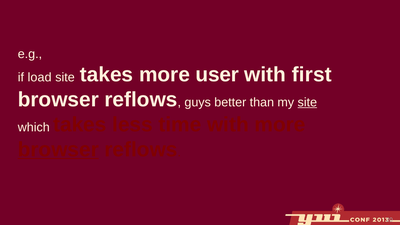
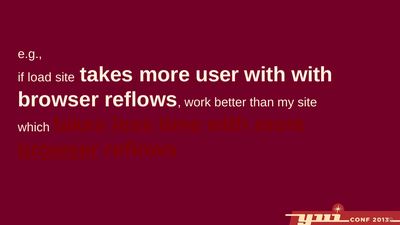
with first: first -> with (312, 75)
guys: guys -> work (198, 102)
site underline: present -> none (307, 102)
